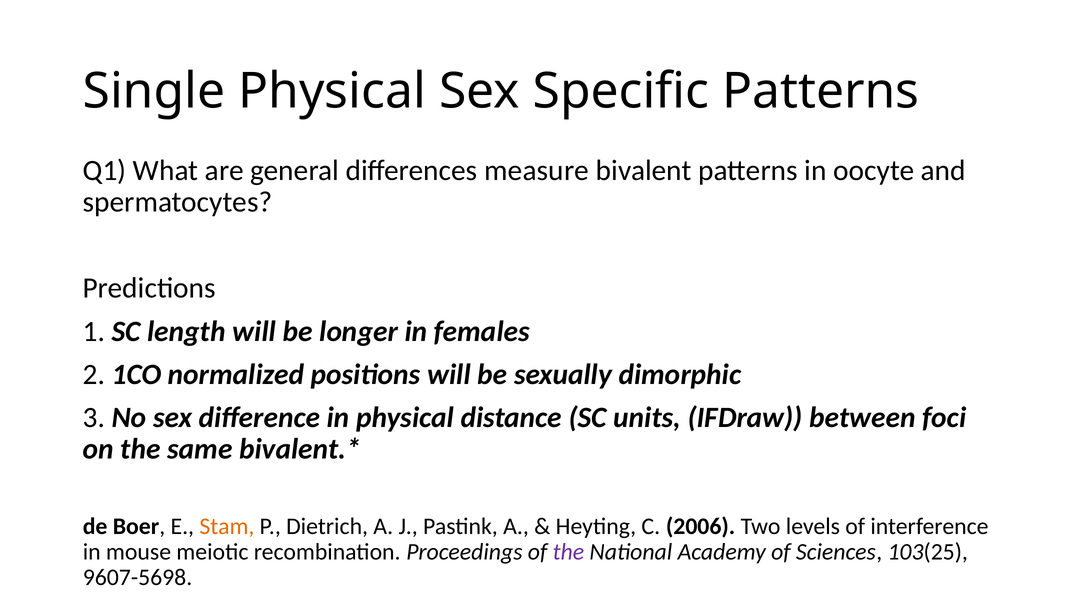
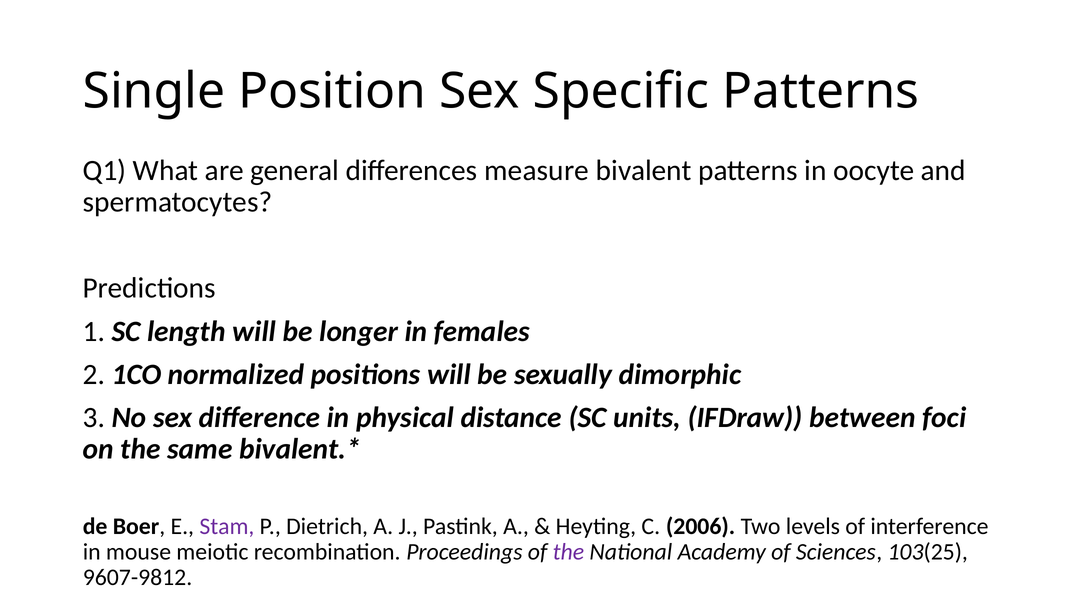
Single Physical: Physical -> Position (332, 91)
Stam colour: orange -> purple (227, 526)
9607-5698: 9607-5698 -> 9607-9812 (138, 578)
